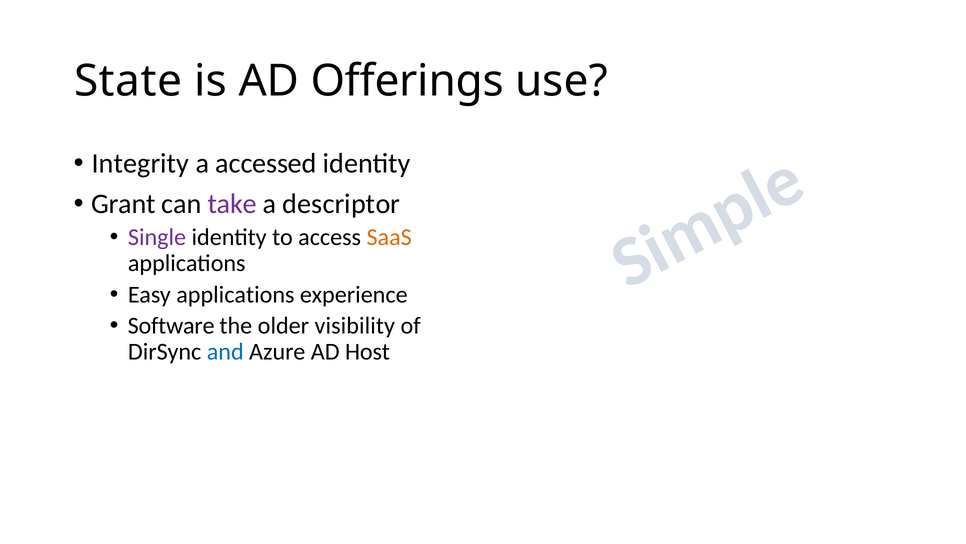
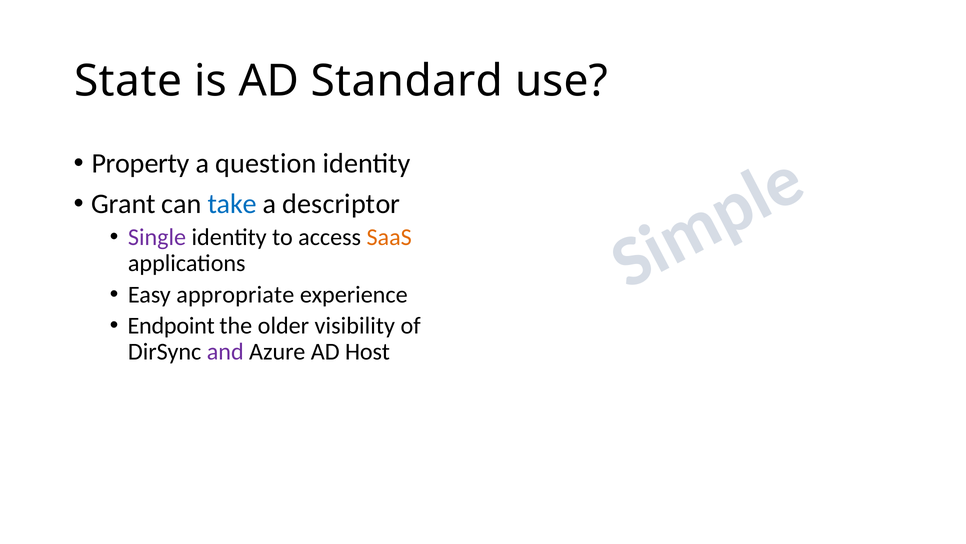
Offerings: Offerings -> Standard (407, 81)
Integrity: Integrity -> Property (141, 163)
accessed: accessed -> question (266, 163)
take colour: purple -> blue (232, 204)
Easy applications: applications -> appropriate (235, 294)
Software: Software -> Endpoint (171, 325)
and colour: blue -> purple (225, 351)
